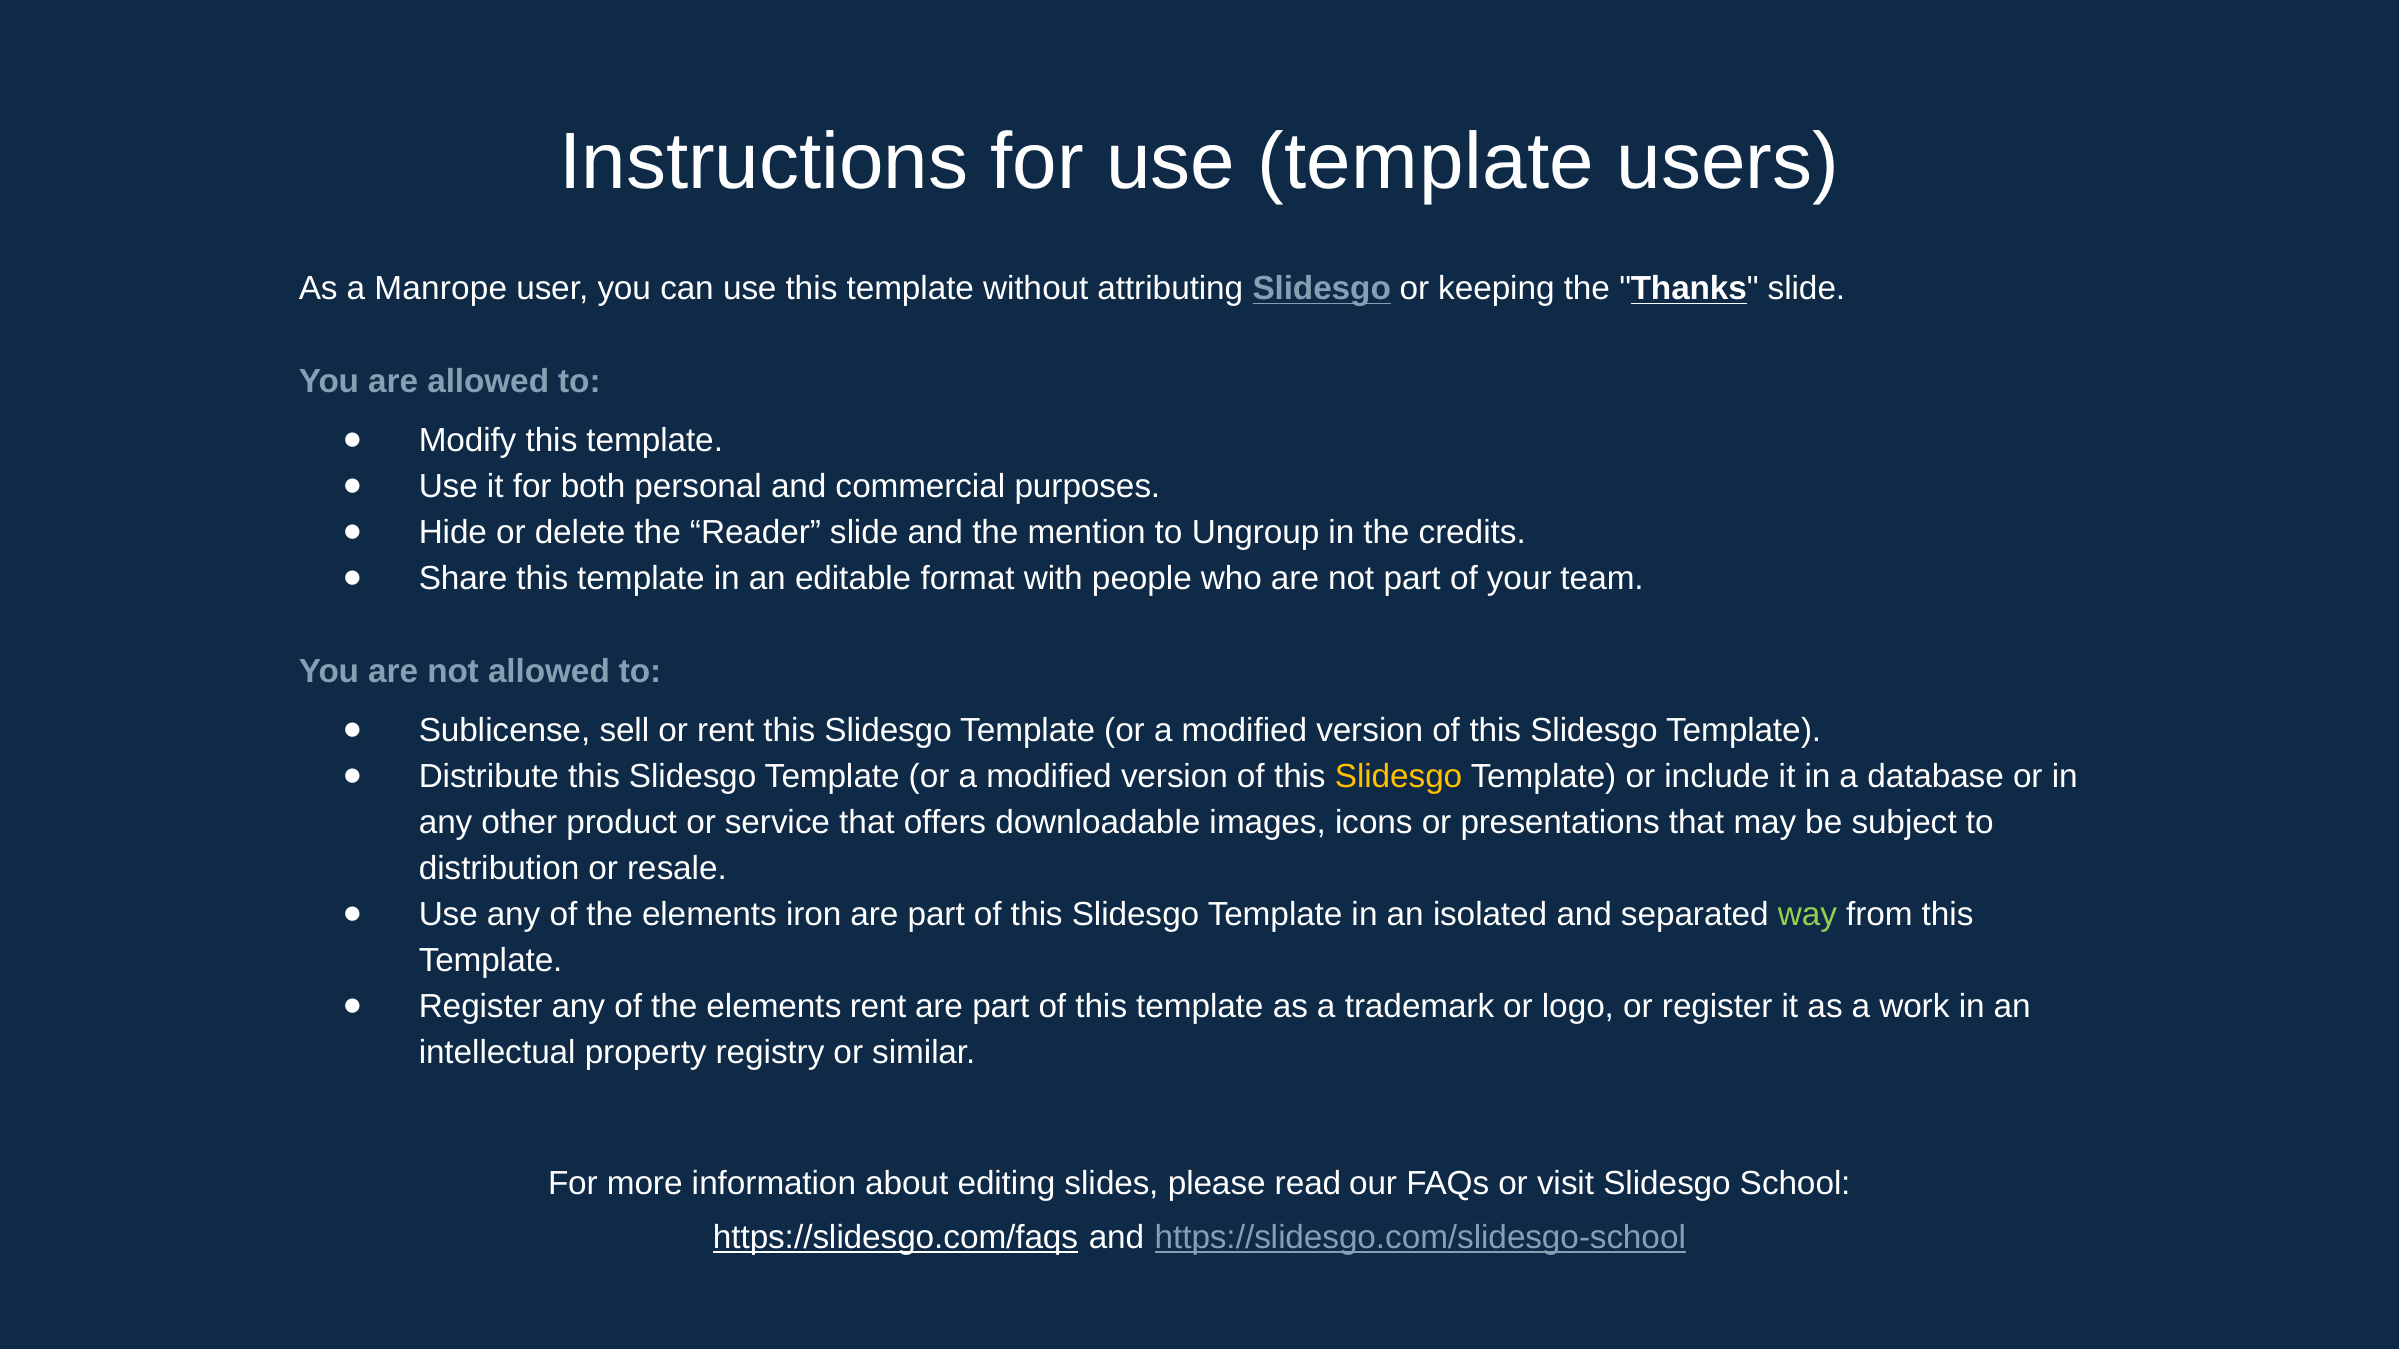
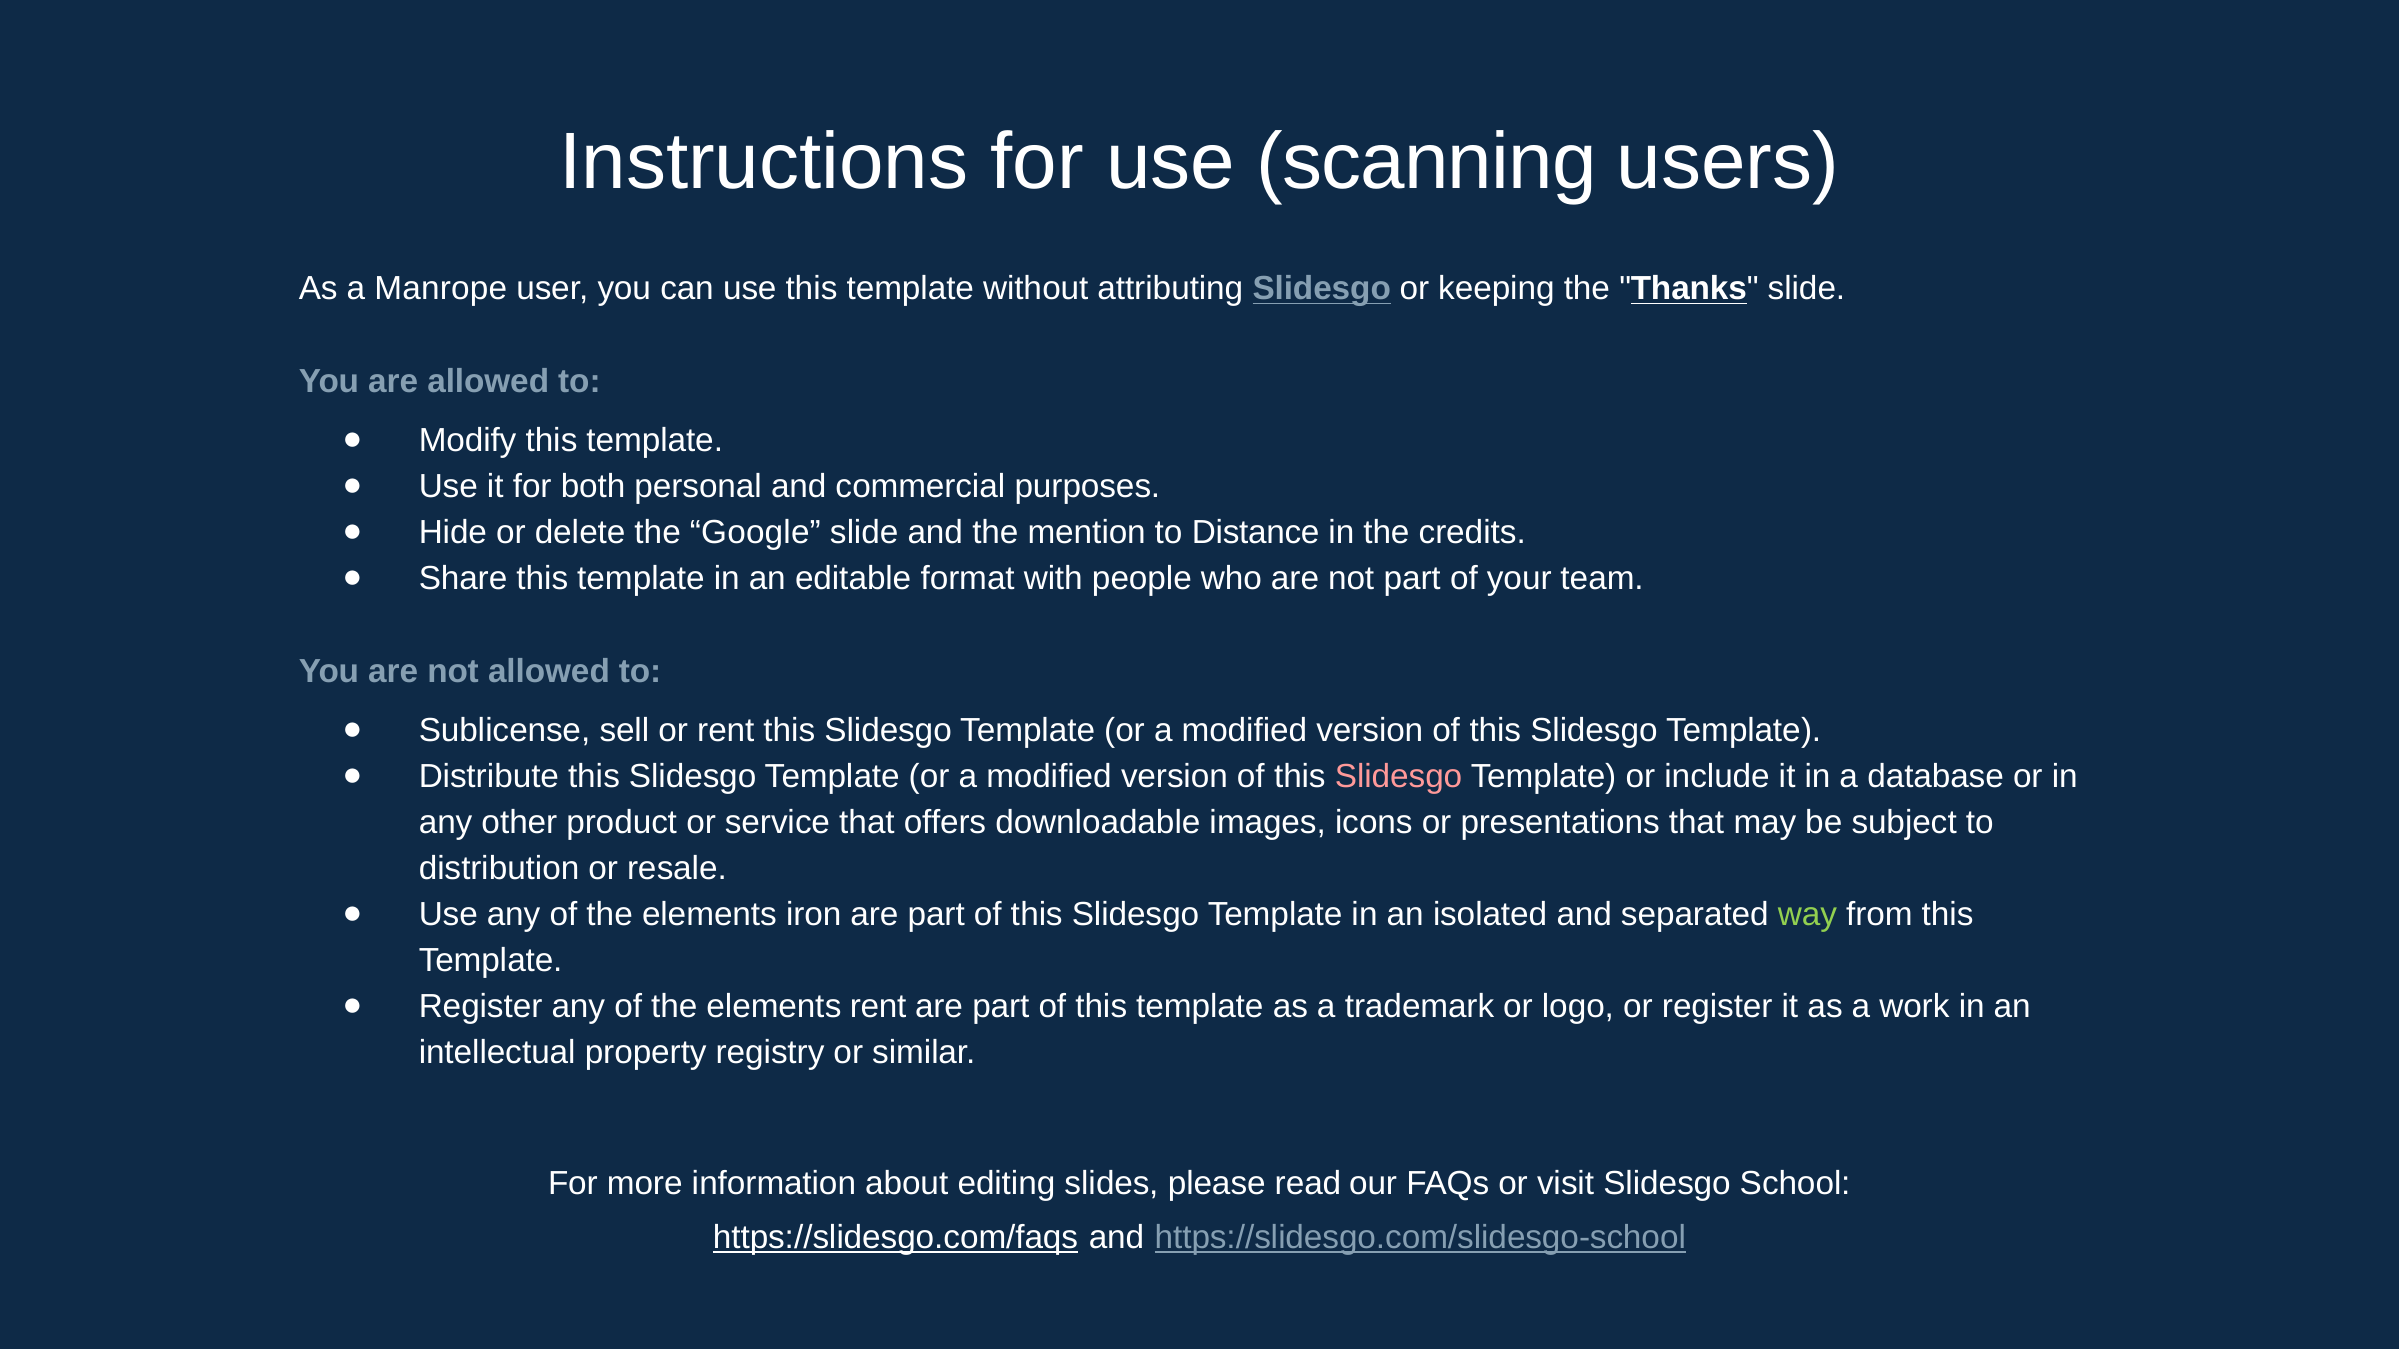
use template: template -> scanning (1426, 163)
Reader: Reader -> Google (755, 533)
Ungroup: Ungroup -> Distance (1256, 533)
Slidesgo colour: yellow -> pink (1399, 777)
